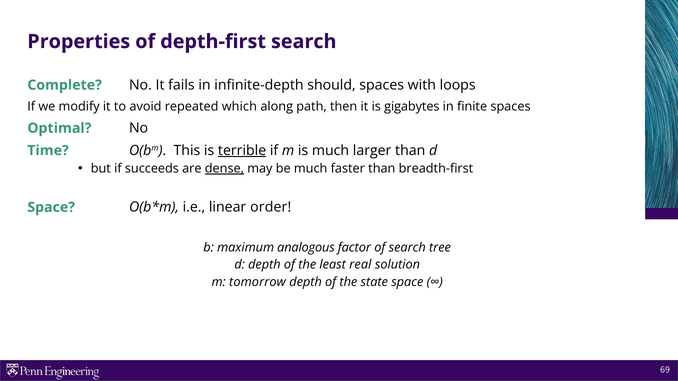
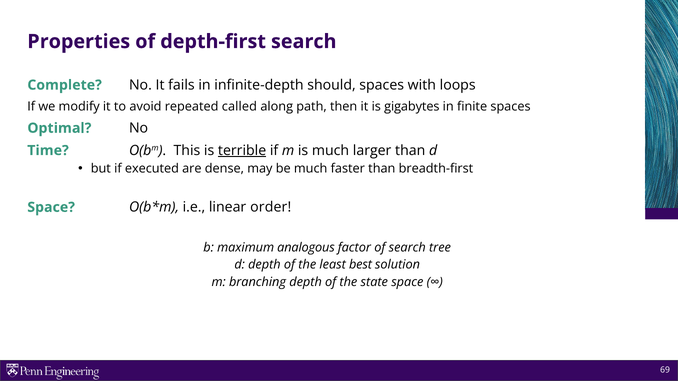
which: which -> called (239, 107)
succeeds: succeeds -> executed (152, 169)
dense underline: present -> none (224, 169)
real: real -> best (360, 265)
tomorrow: tomorrow -> branching (258, 282)
